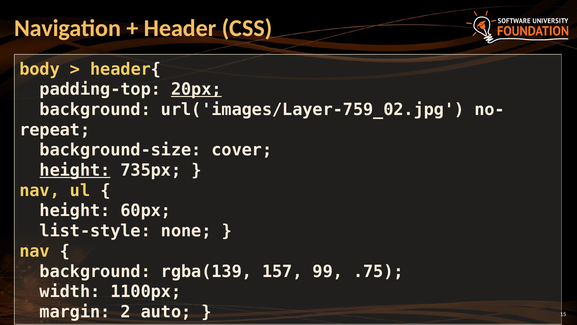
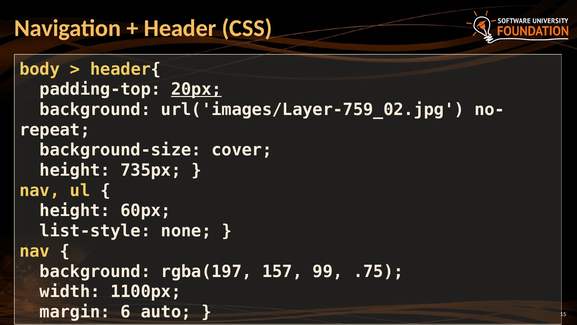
height underline: present -> none (75, 170)
rgba(139: rgba(139 -> rgba(197 (206, 271)
2: 2 -> 6 (126, 312)
